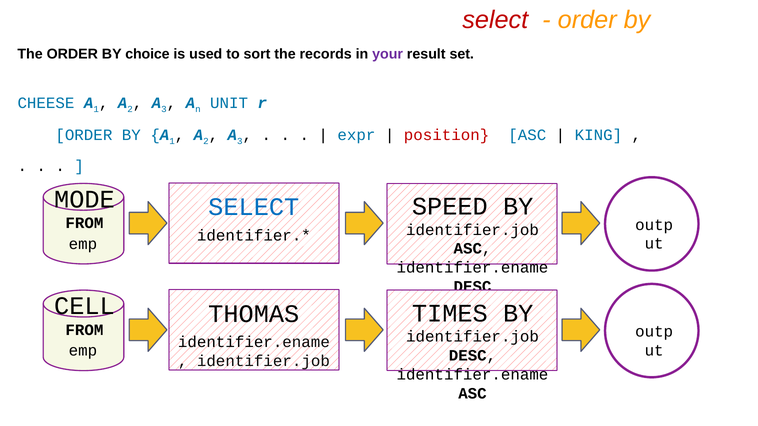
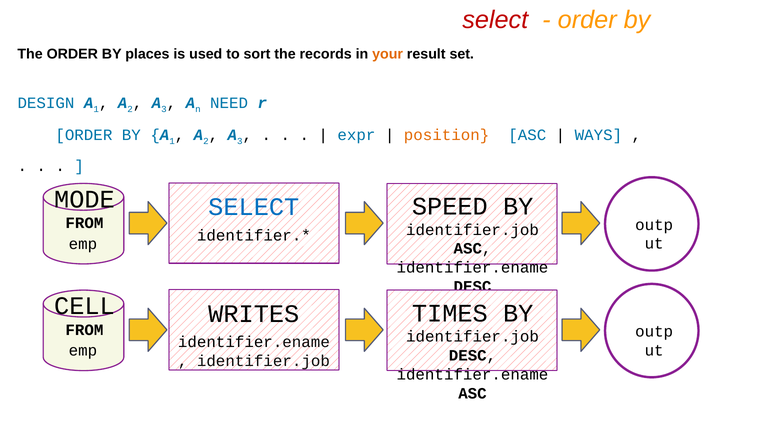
choice: choice -> places (147, 54)
your colour: purple -> orange (388, 54)
CHEESE: CHEESE -> DESIGN (46, 103)
UNIT: UNIT -> NEED (229, 103)
position colour: red -> orange (447, 135)
KING: KING -> WAYS (598, 135)
THOMAS: THOMAS -> WRITES (254, 314)
